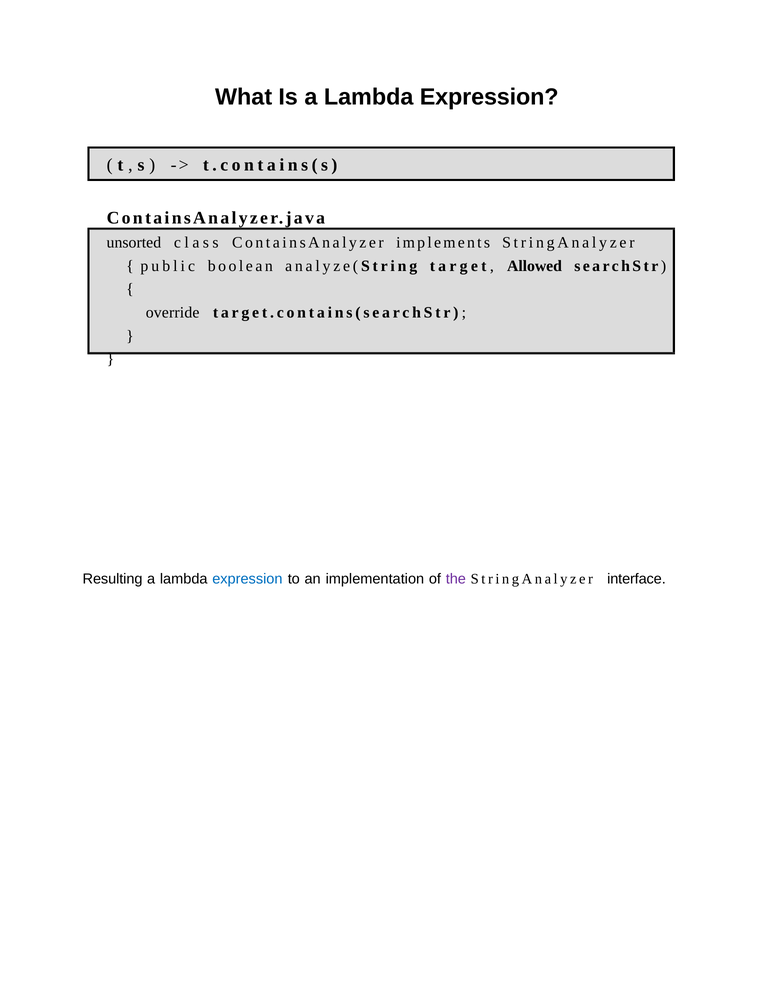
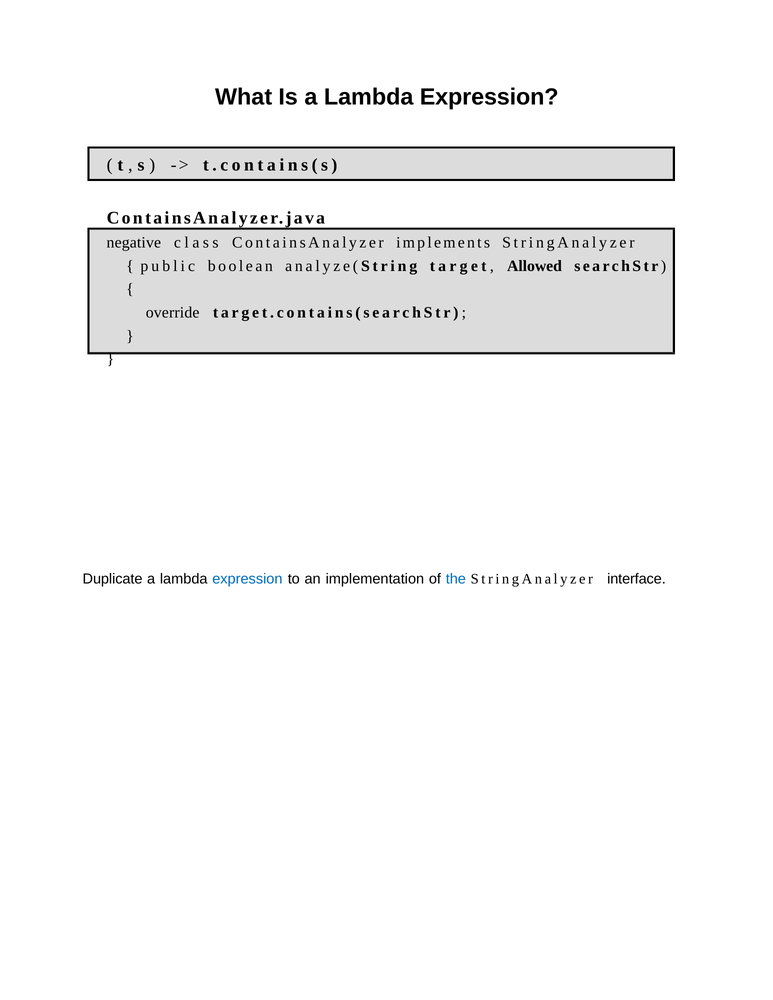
unsorted: unsorted -> negative (134, 243)
Resulting: Resulting -> Duplicate (113, 579)
the colour: purple -> blue (456, 579)
